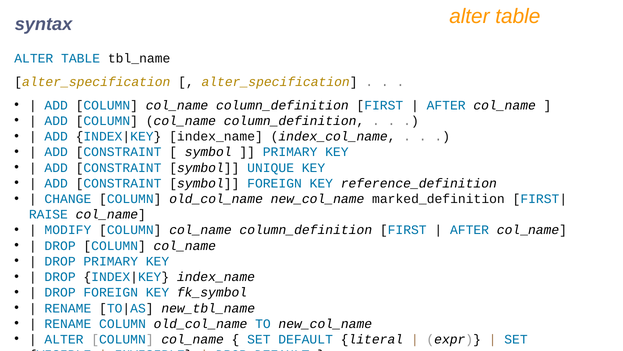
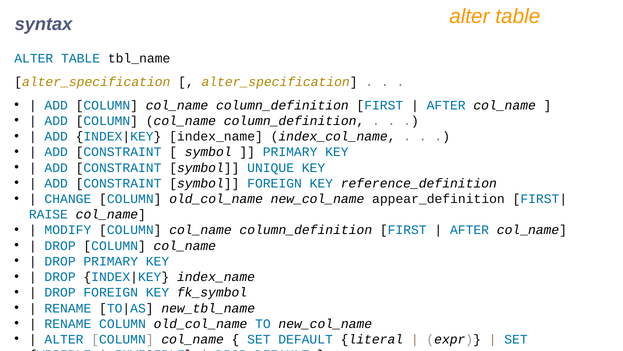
marked_definition: marked_definition -> appear_definition (438, 199)
